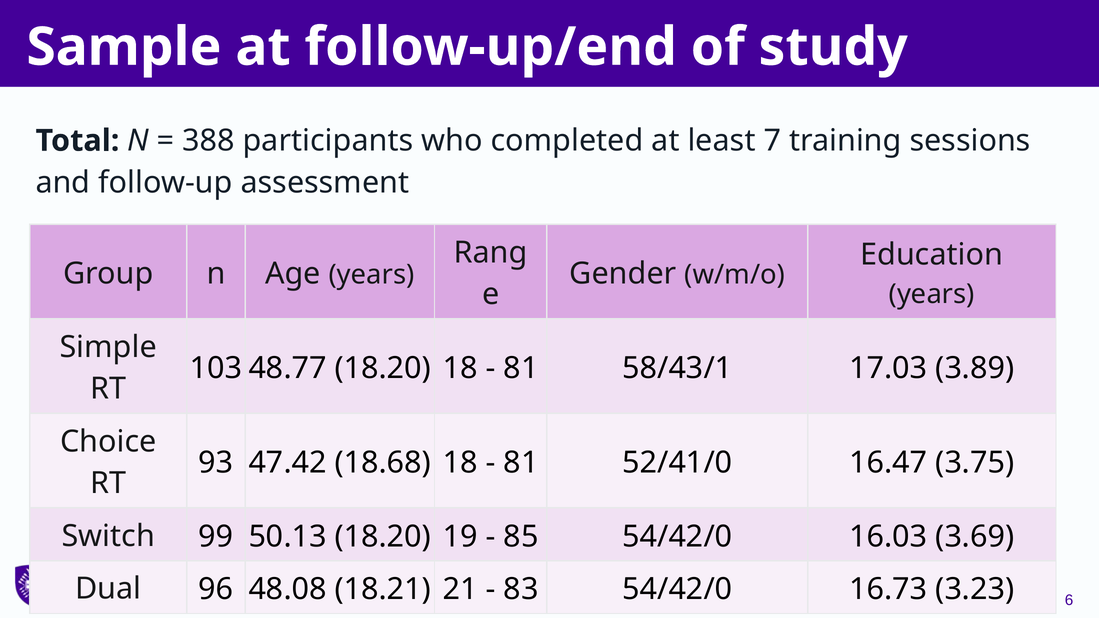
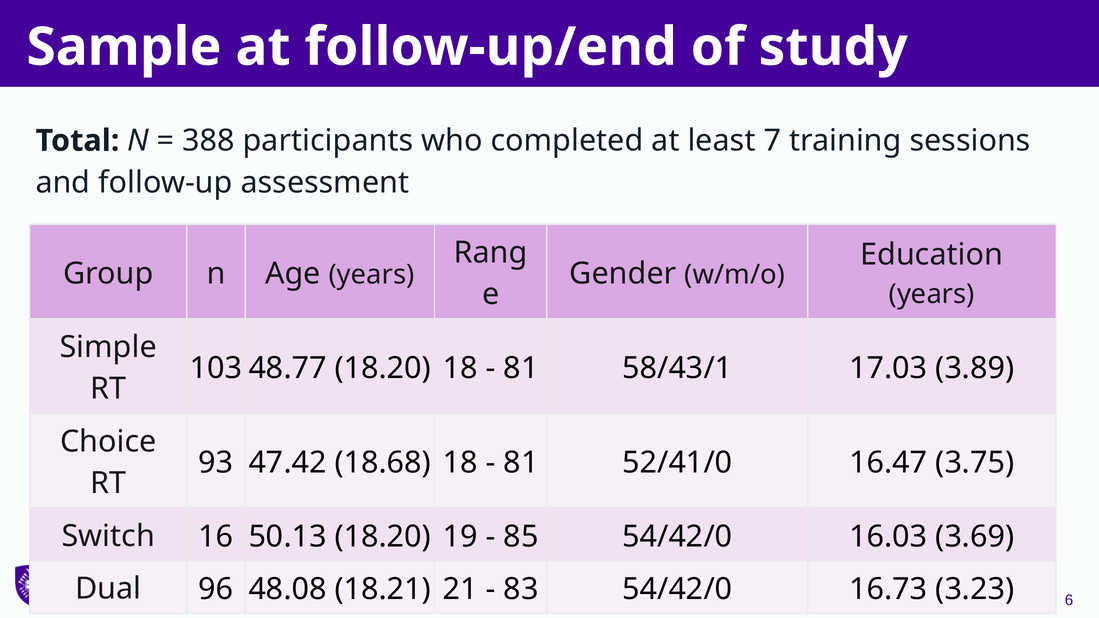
99: 99 -> 16 (216, 537)
